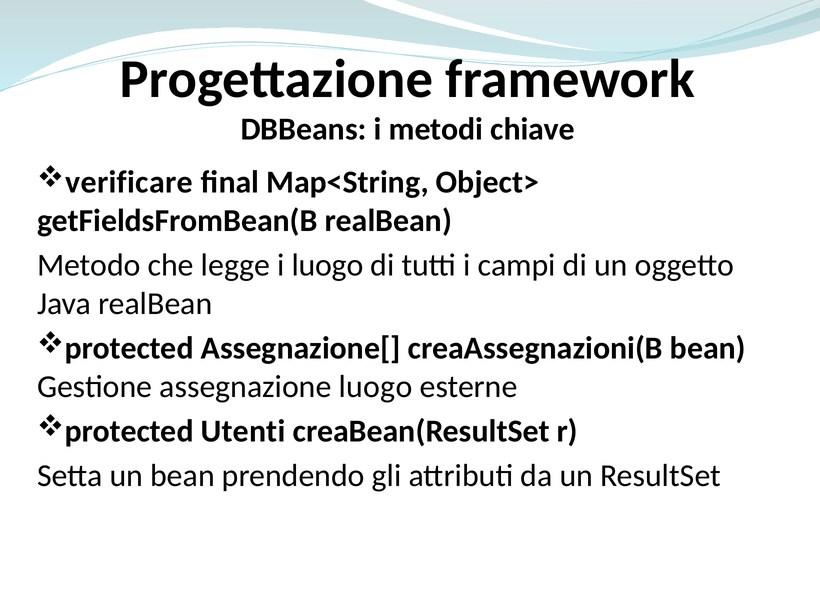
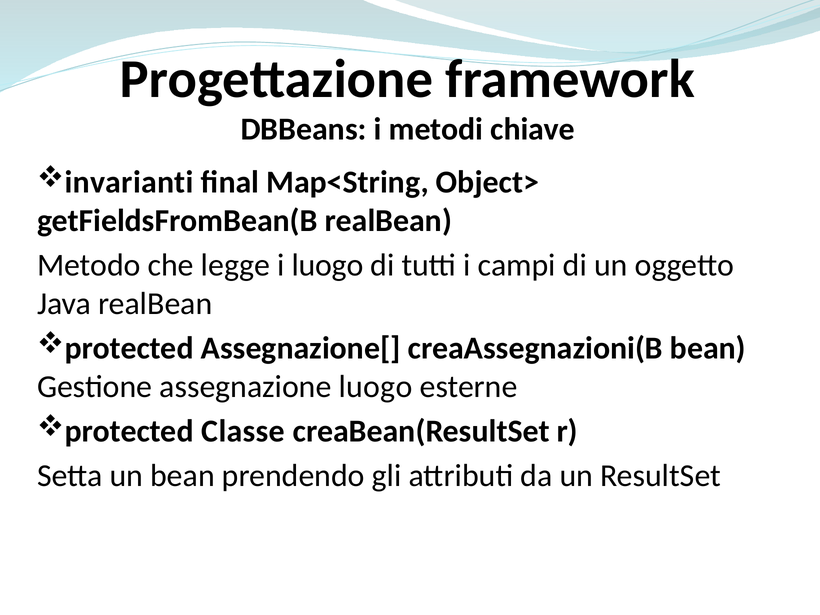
verificare: verificare -> invarianti (129, 182)
Utenti: Utenti -> Classe (243, 431)
